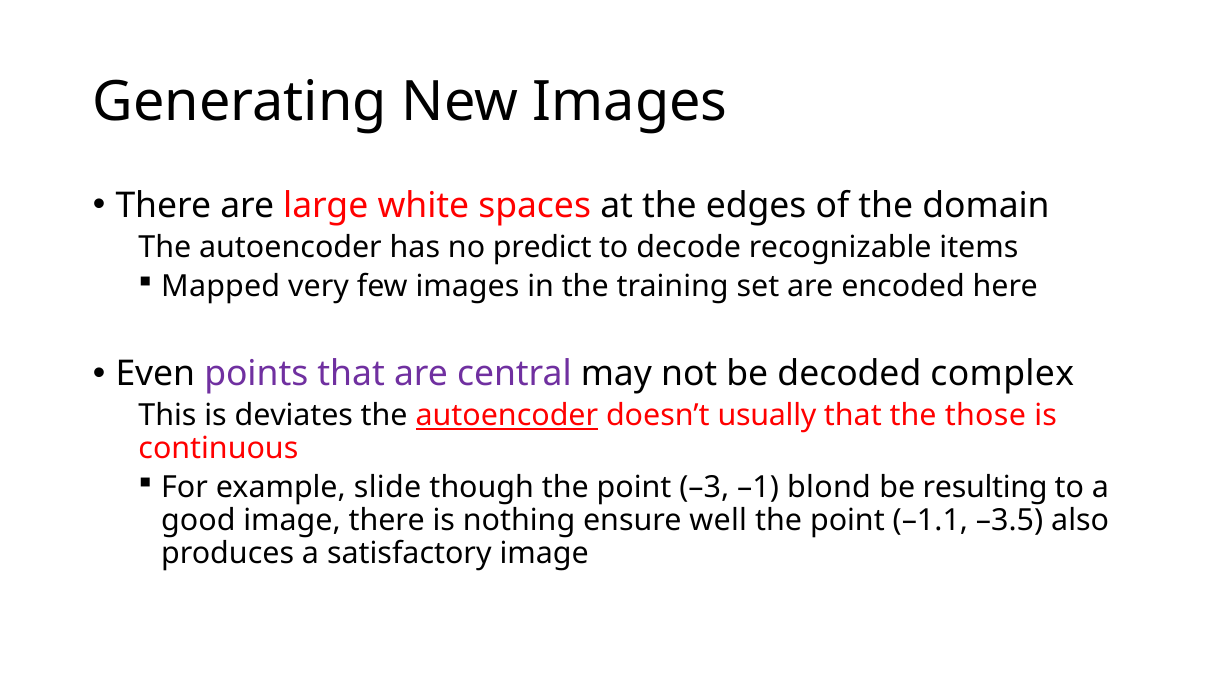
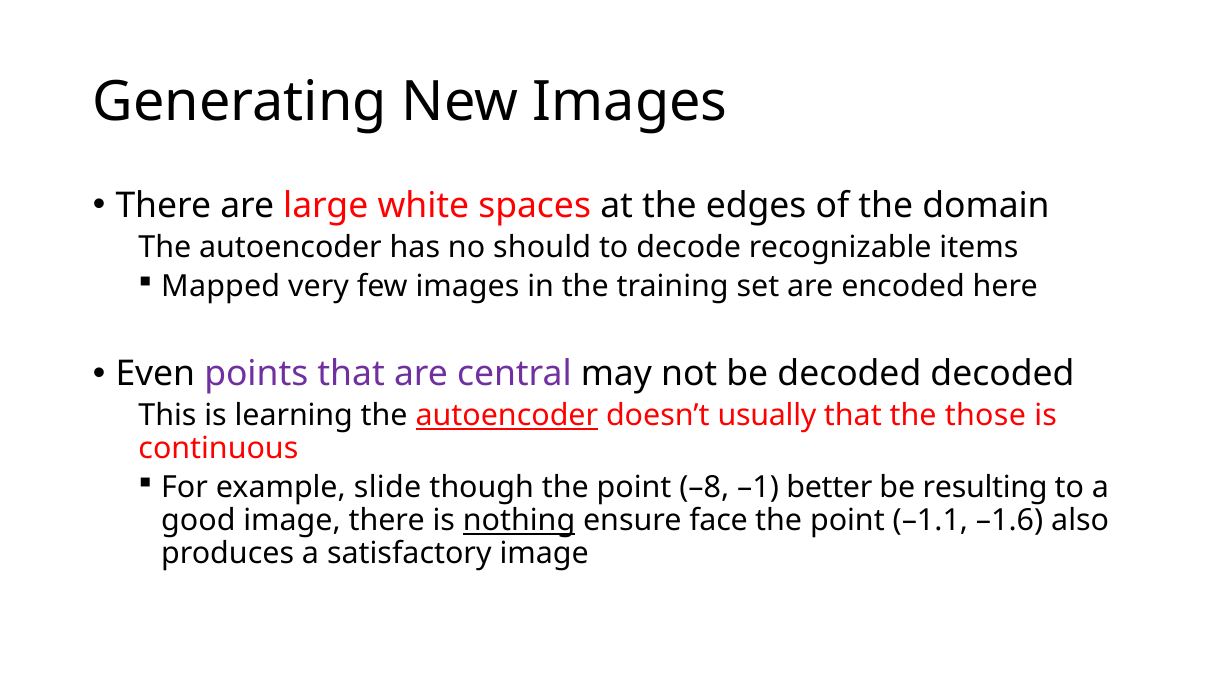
predict: predict -> should (542, 248)
decoded complex: complex -> decoded (1002, 374)
deviates: deviates -> learning (294, 416)
–3: –3 -> –8 (704, 488)
blond: blond -> better (829, 488)
nothing underline: none -> present (519, 521)
well: well -> face (719, 521)
–3.5: –3.5 -> –1.6 (1010, 521)
